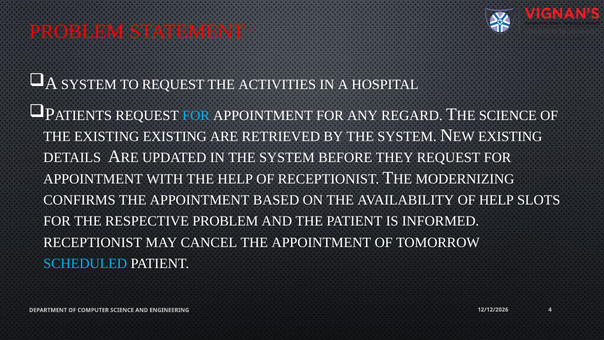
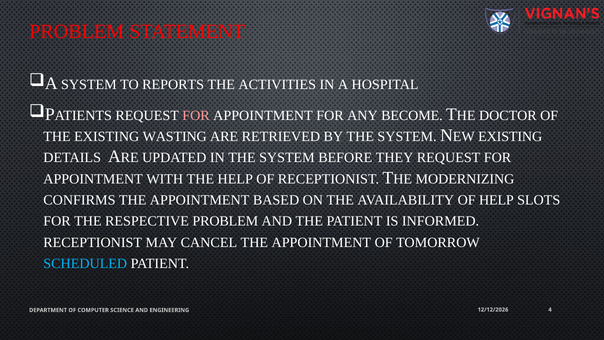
TO REQUEST: REQUEST -> REPORTS (173, 84)
FOR colour: light blue -> pink (196, 115)
REGARD: REGARD -> BECOME (412, 115)
SCIENCE: SCIENCE -> DOCTOR (508, 115)
EXISTING EXISTING: EXISTING -> WASTING (175, 136)
